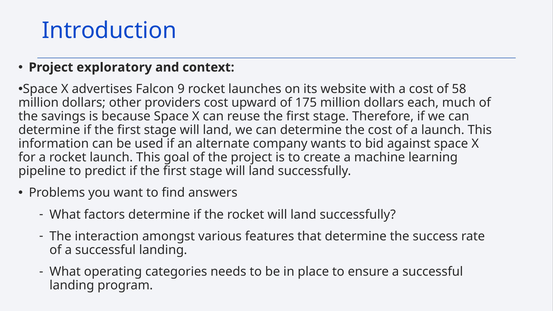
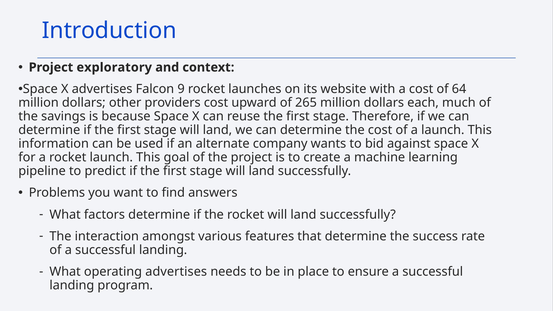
58: 58 -> 64 (459, 89)
175: 175 -> 265 (306, 103)
operating categories: categories -> advertises (176, 272)
